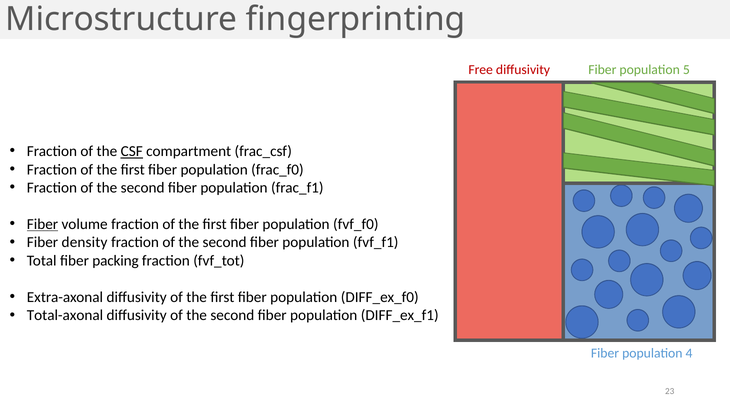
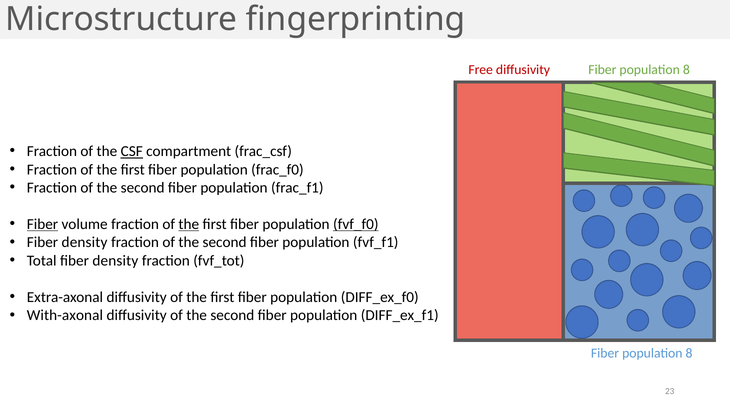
diffusivity Fiber population 5: 5 -> 8 (686, 70)
the underline: none -> present (189, 225)
fvf_f0 underline: none -> present (356, 225)
Total fiber packing: packing -> density (115, 261)
Total-axonal: Total-axonal -> With-axonal (65, 316)
4: 4 -> 8 (689, 354)
